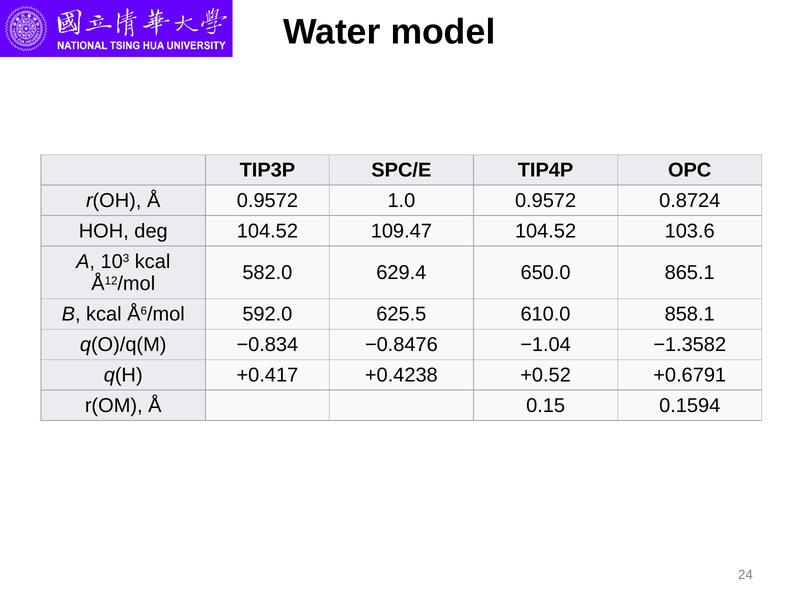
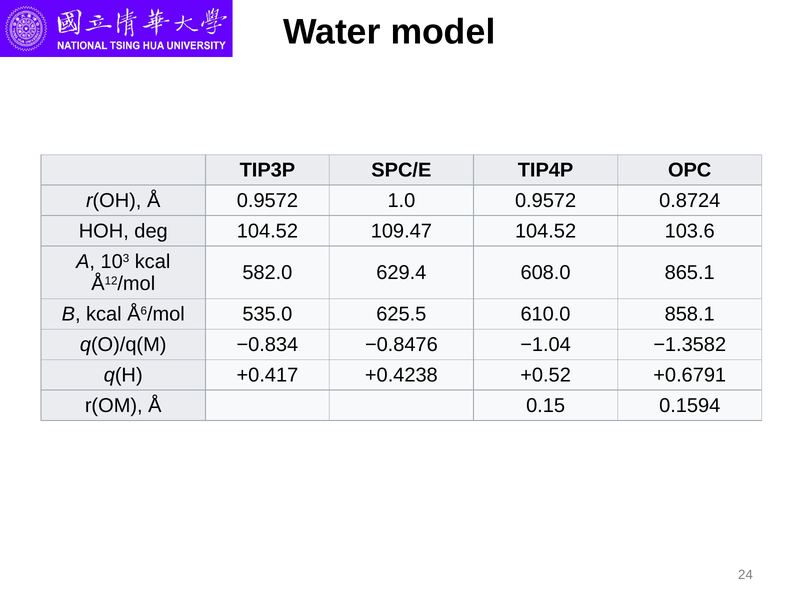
650.0: 650.0 -> 608.0 (546, 273)
592.0: 592.0 -> 535.0 (267, 315)
